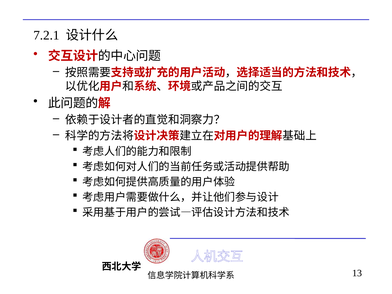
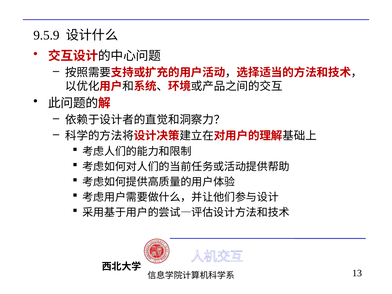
7.2.1: 7.2.1 -> 9.5.9 (46, 35)
